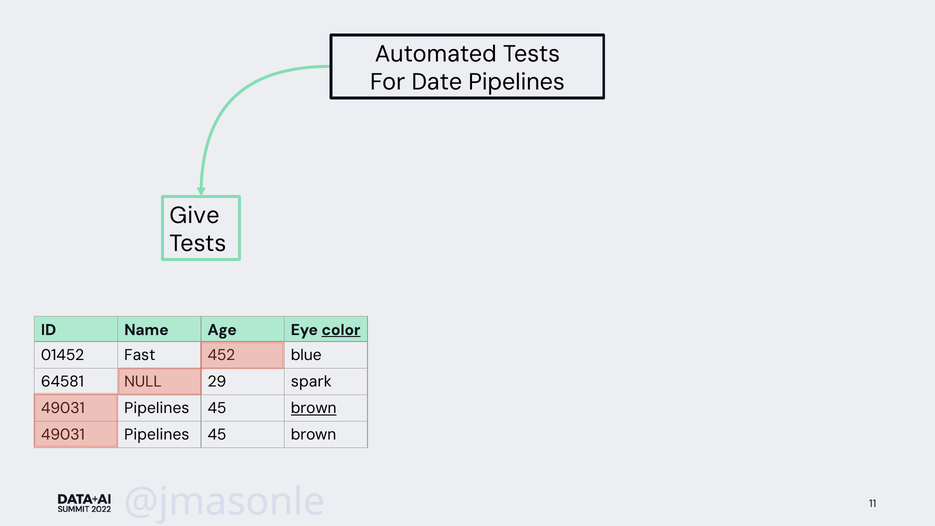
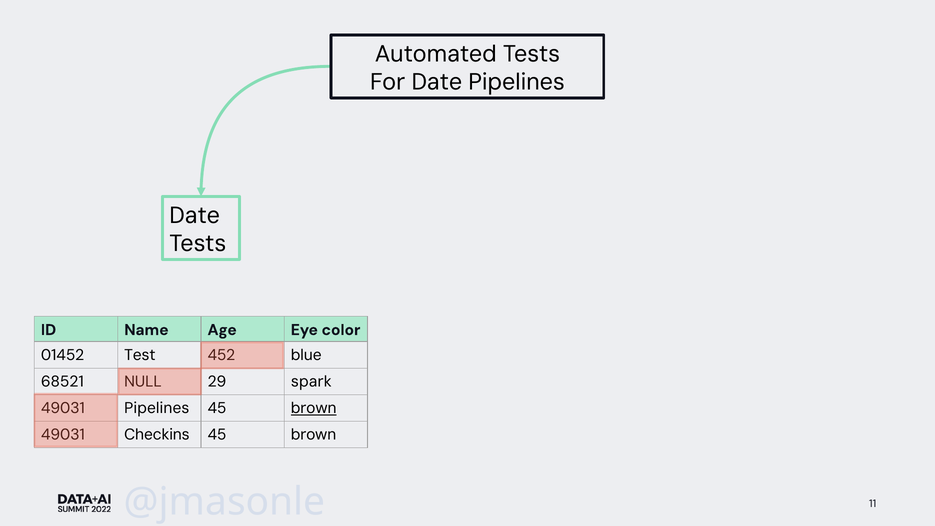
Give: Give -> Date (195, 216)
color underline: present -> none (341, 330)
Fast: Fast -> Test (140, 355)
64581: 64581 -> 68521 (62, 382)
Pipelines: Pipelines -> Checkins (157, 435)
